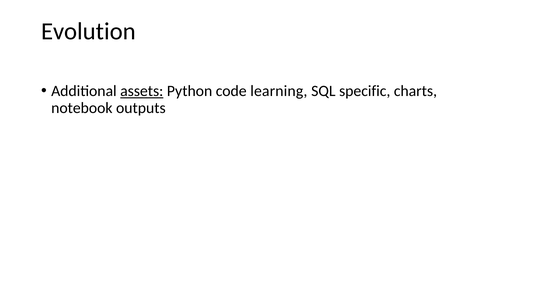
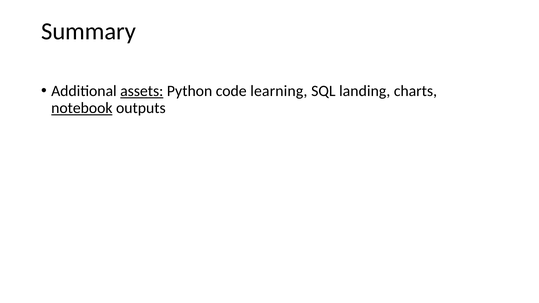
Evolution: Evolution -> Summary (89, 31)
specific: specific -> landing (365, 91)
notebook underline: none -> present (82, 108)
